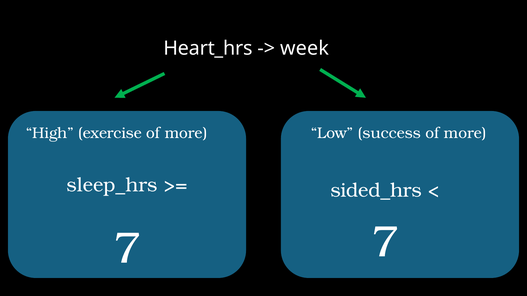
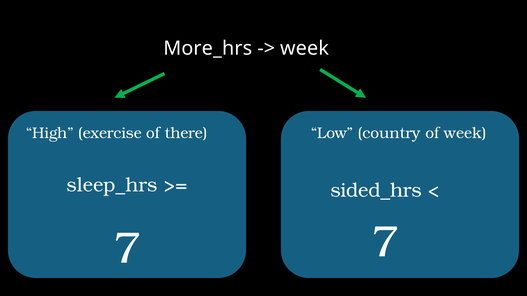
Heart_hrs: Heart_hrs -> More_hrs (208, 48)
more: more -> there (186, 133)
success: success -> country (389, 133)
more: more -> week (465, 133)
